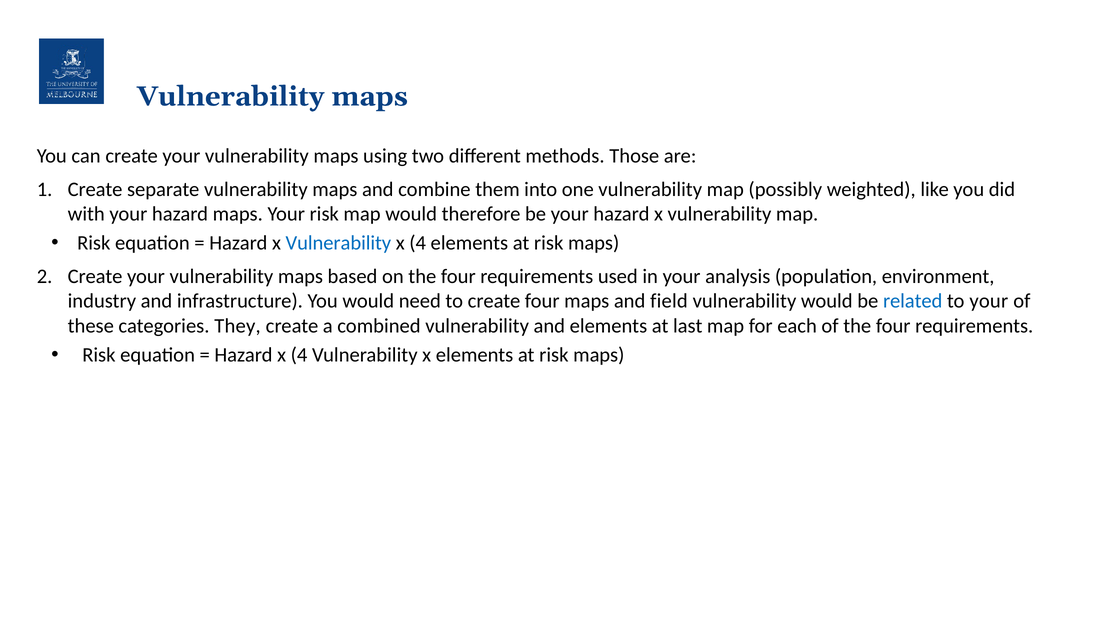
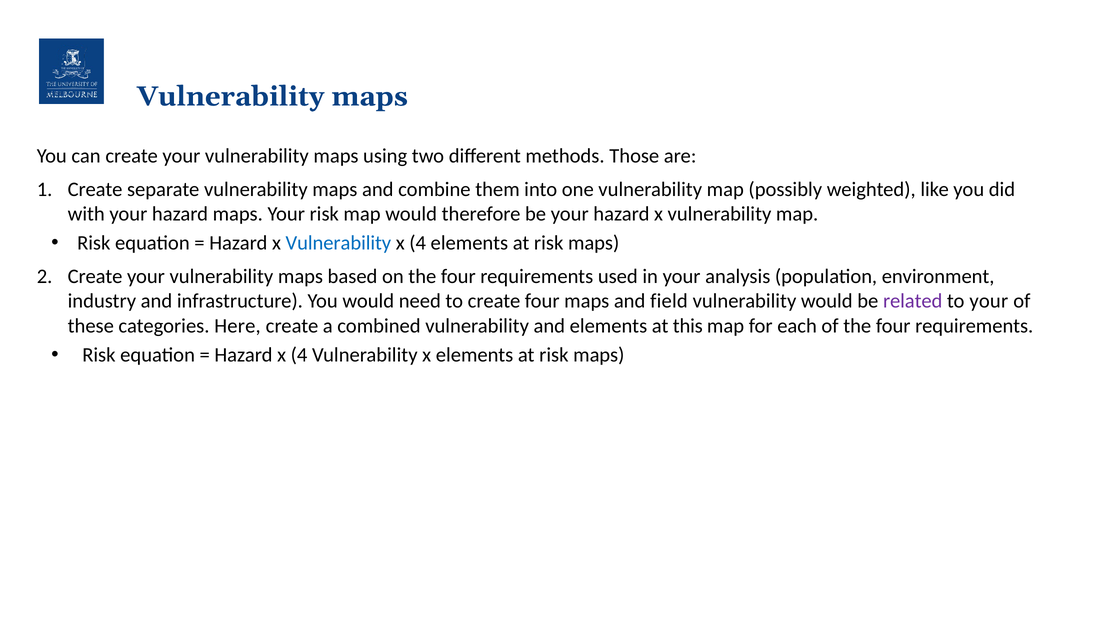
related colour: blue -> purple (913, 301)
They: They -> Here (238, 326)
last: last -> this (688, 326)
